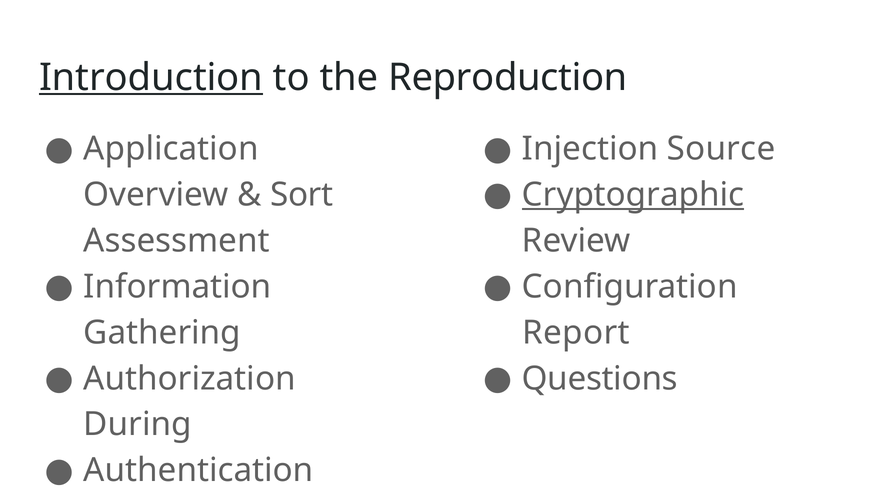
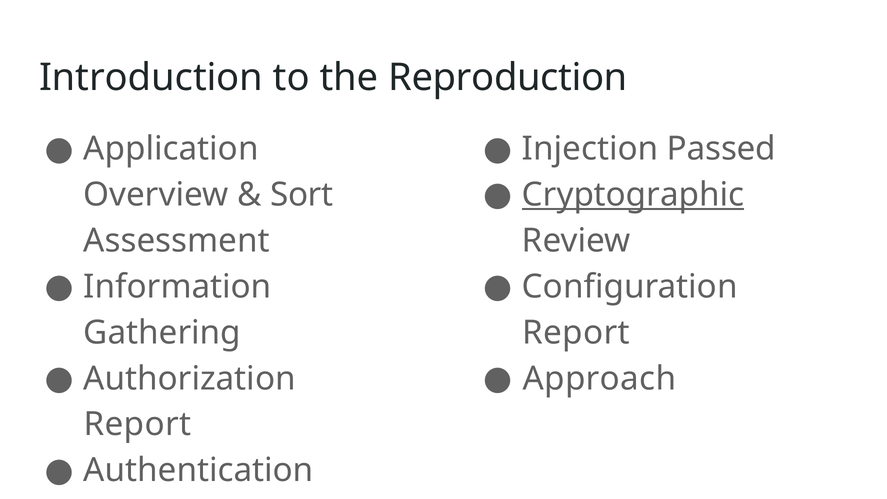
Introduction underline: present -> none (151, 78)
Source: Source -> Passed (721, 149)
Questions: Questions -> Approach (599, 379)
During: During -> Report (138, 424)
